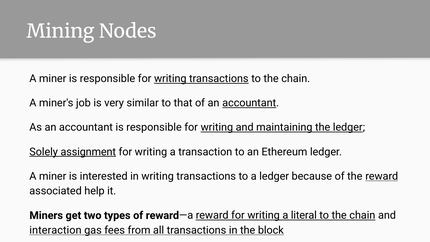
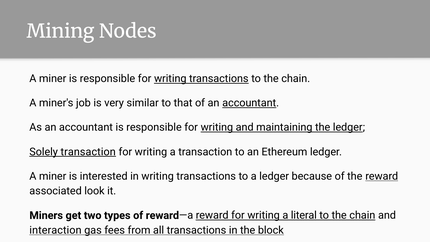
Solely assignment: assignment -> transaction (88, 152)
help: help -> look (94, 191)
